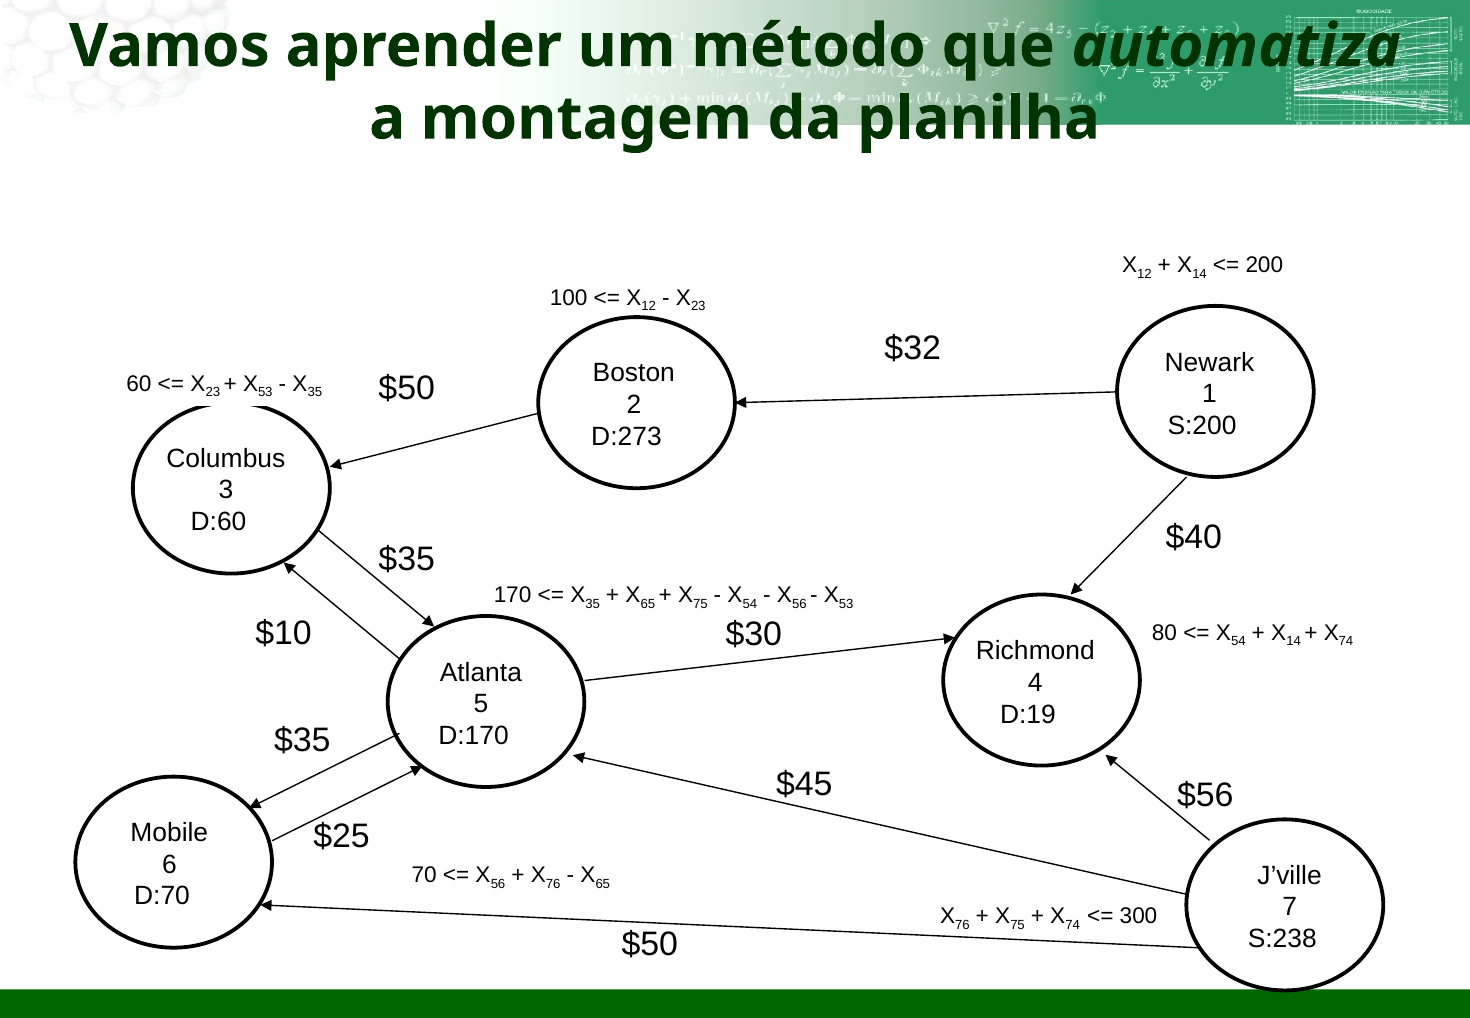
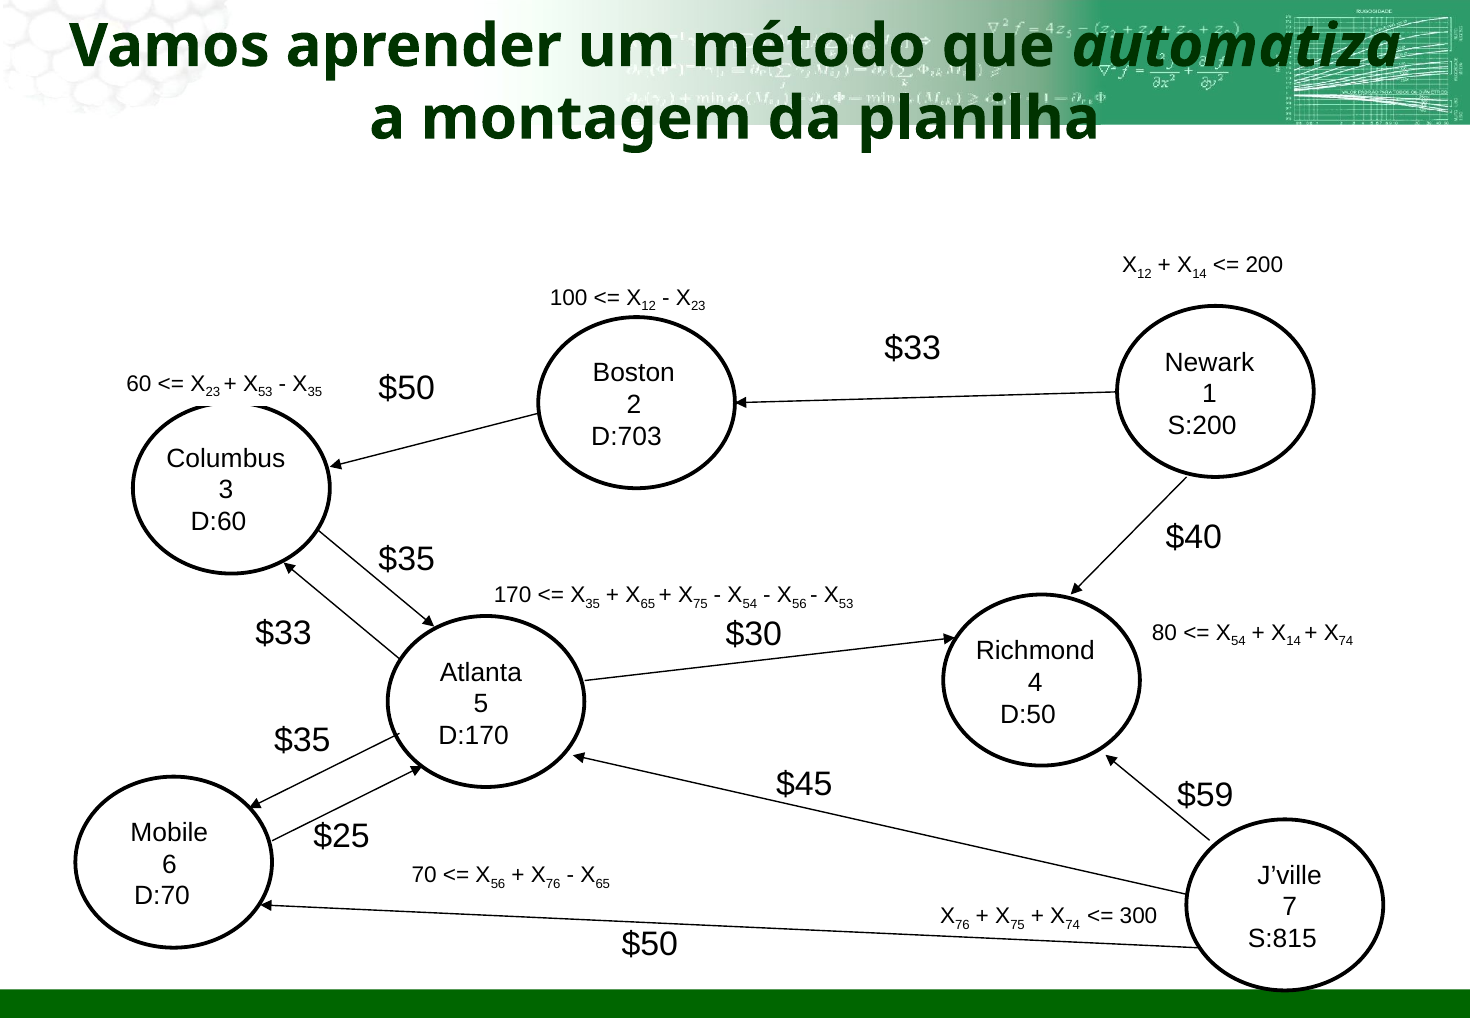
$32: $32 -> $33 (913, 348)
D:273: D:273 -> D:703 (626, 436)
$10: $10 -> $33 (284, 633)
D:19: D:19 -> D:50 (1028, 714)
$56: $56 -> $59 (1205, 795)
S:238: S:238 -> S:815 (1282, 938)
